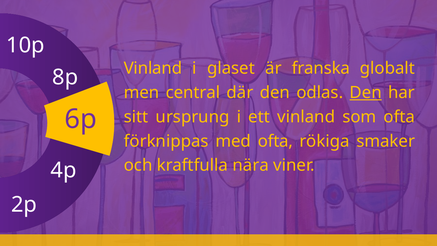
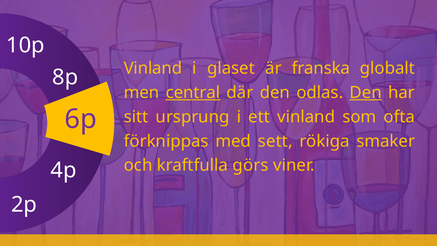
central underline: none -> present (193, 93)
med ofta: ofta -> sett (275, 141)
nära: nära -> görs (251, 165)
